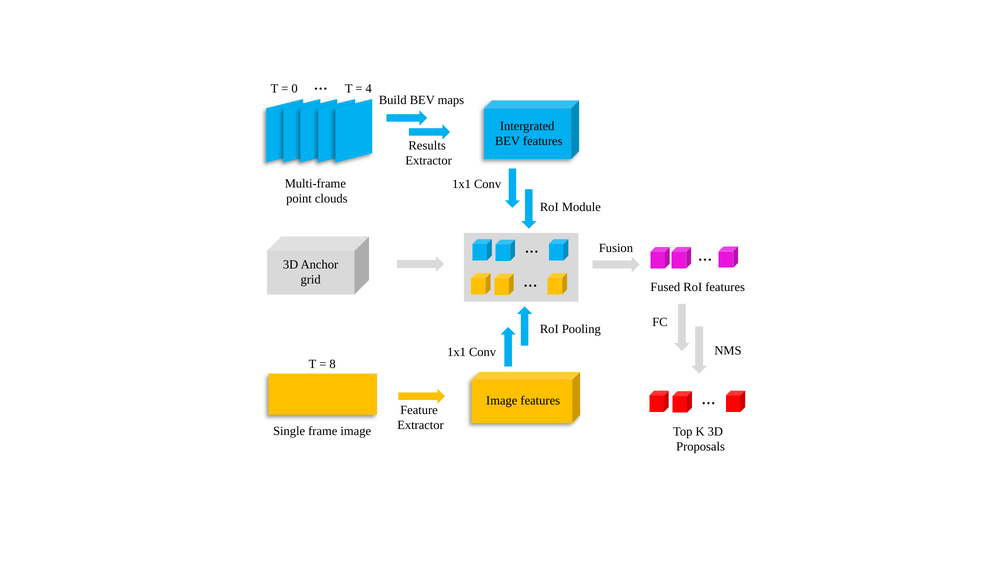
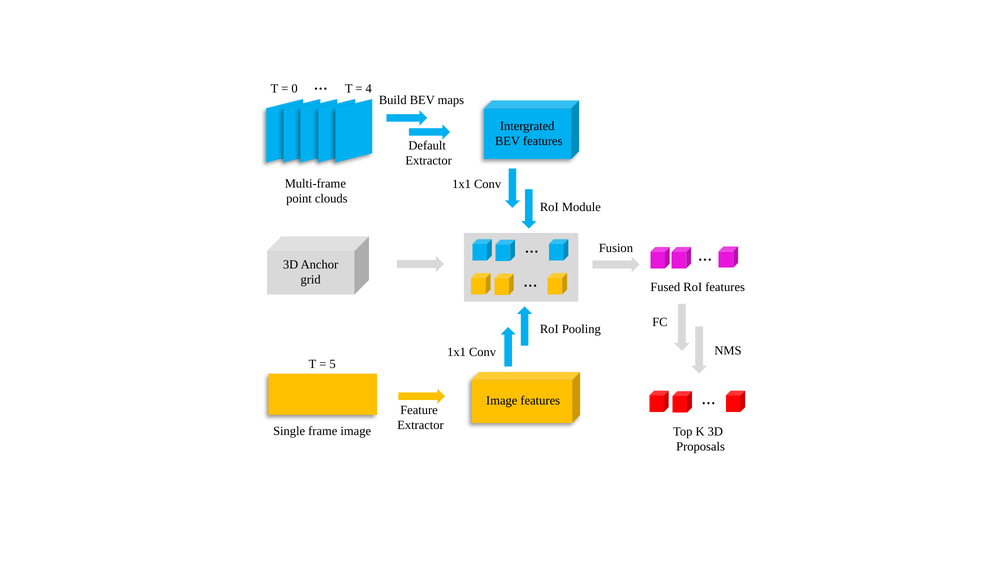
Results: Results -> Default (427, 146)
8: 8 -> 5 (333, 364)
